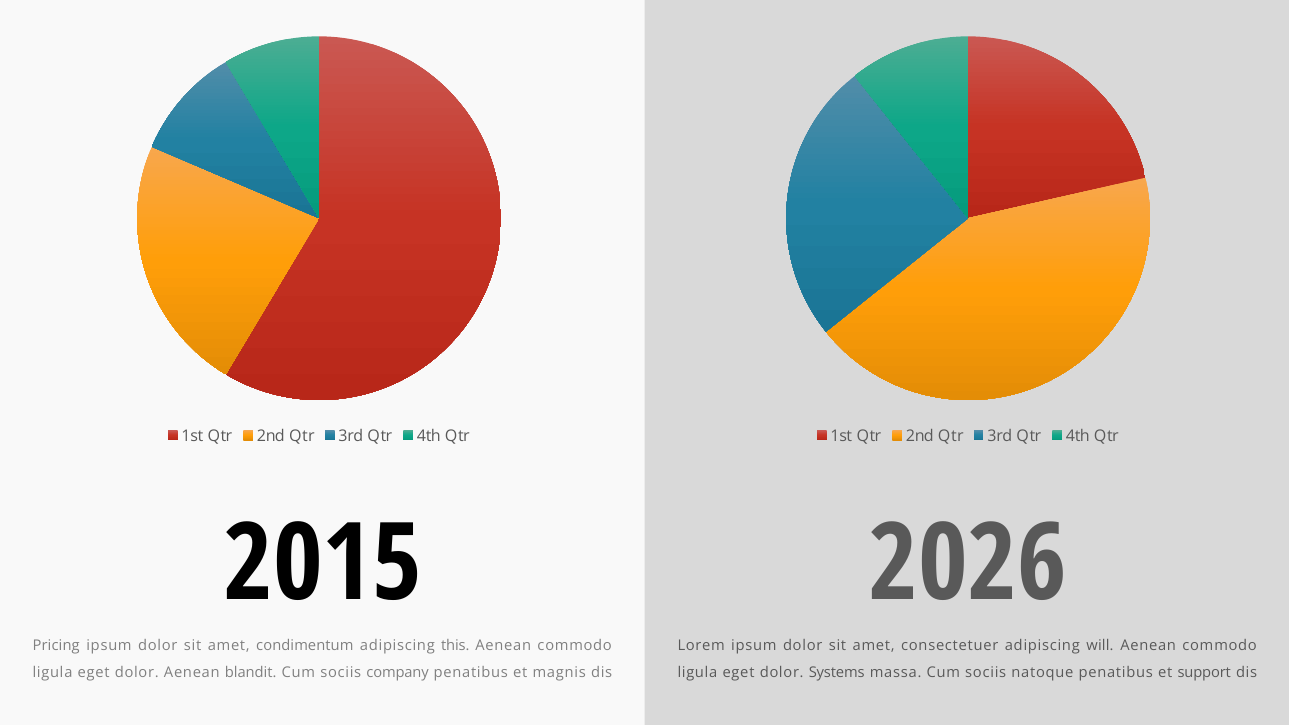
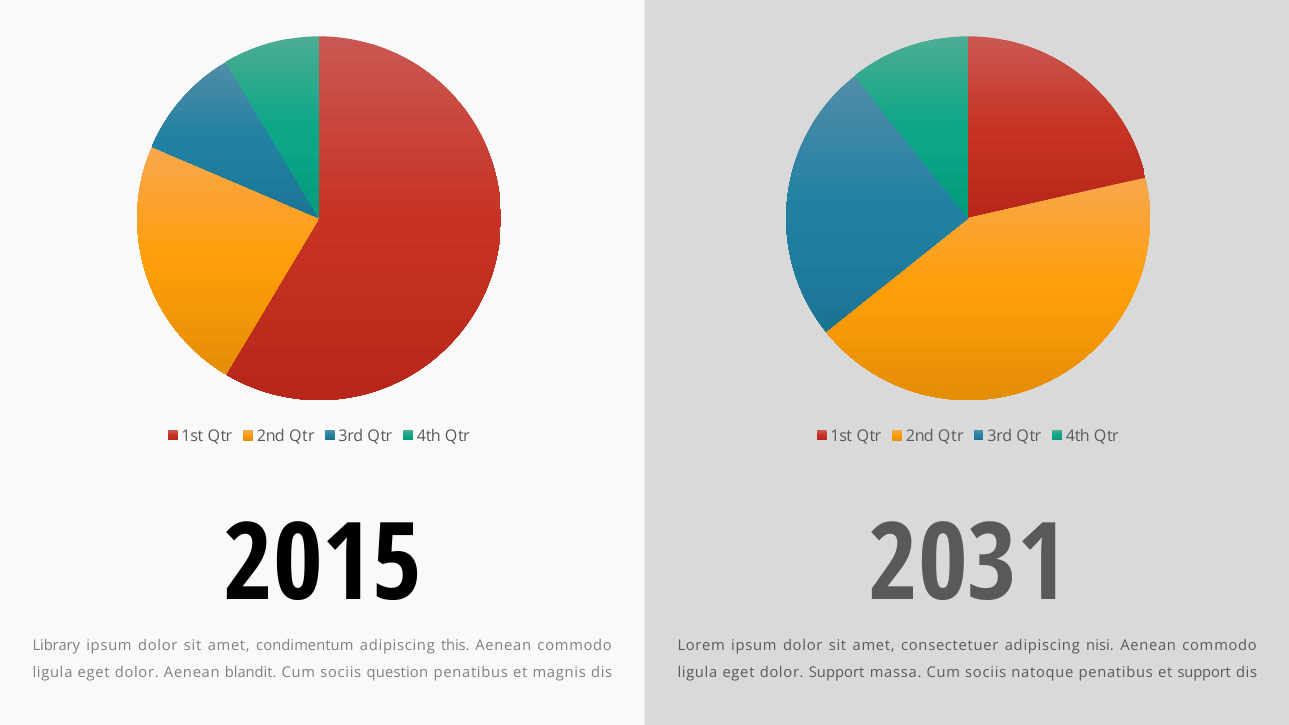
2026: 2026 -> 2031 (968, 564)
Pricing: Pricing -> Library (56, 646)
will: will -> nisi (1100, 646)
sociis company: company -> question (397, 673)
dolor Systems: Systems -> Support (837, 673)
